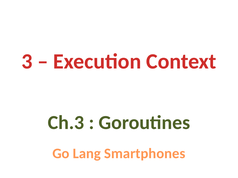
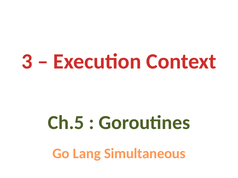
Ch.3: Ch.3 -> Ch.5 (66, 123)
Smartphones: Smartphones -> Simultaneous (145, 154)
